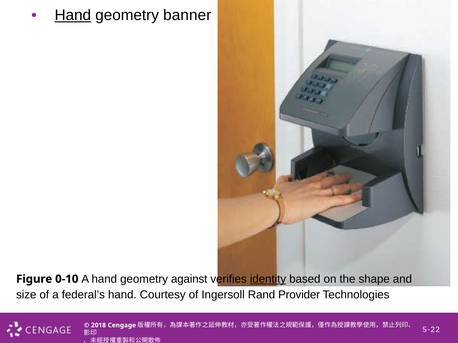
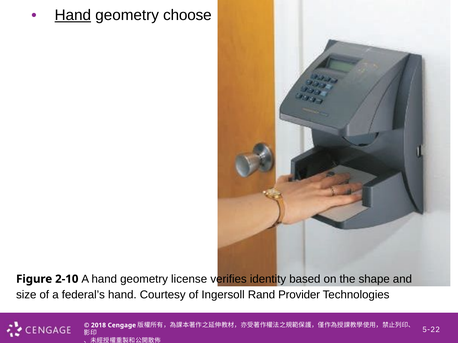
banner: banner -> choose (187, 15)
0-10: 0-10 -> 2-10 (67, 279)
against: against -> license (189, 279)
identity underline: present -> none (268, 279)
